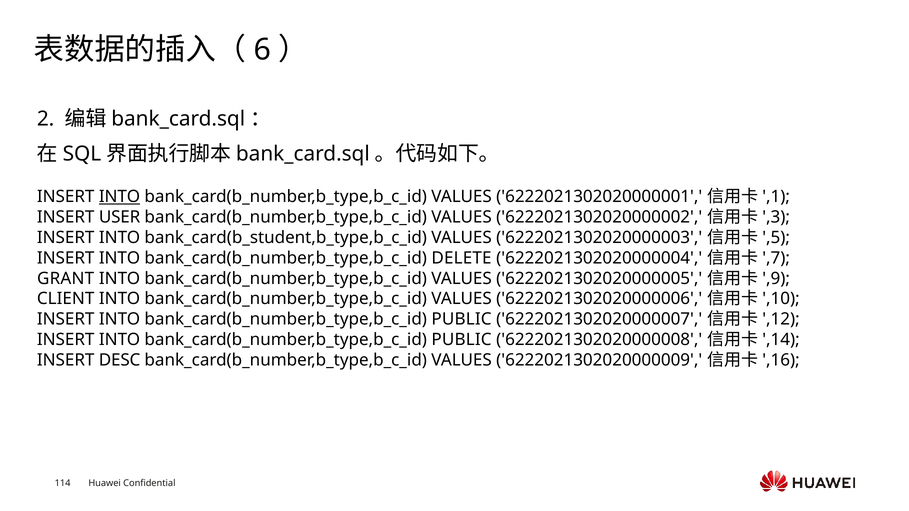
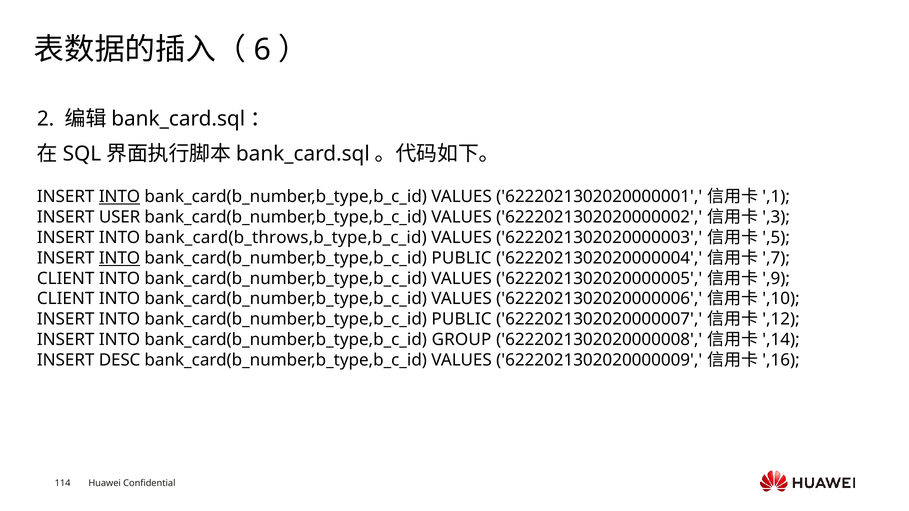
bank_card(b_student,b_type,b_c_id: bank_card(b_student,b_type,b_c_id -> bank_card(b_throws,b_type,b_c_id (286, 238)
INTO underline: none -> present (120, 258)
DELETE: DELETE -> PUBLIC (462, 258)
GRANT: GRANT -> CLIENT (66, 279)
PUBLIC: PUBLIC -> GROUP (462, 340)
